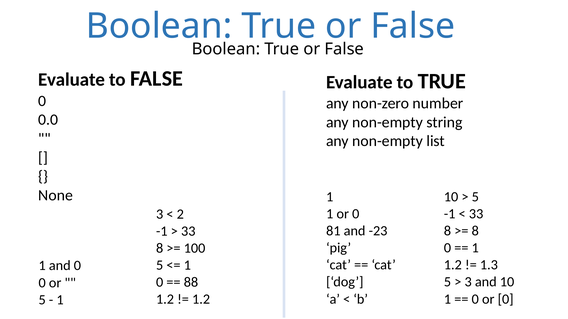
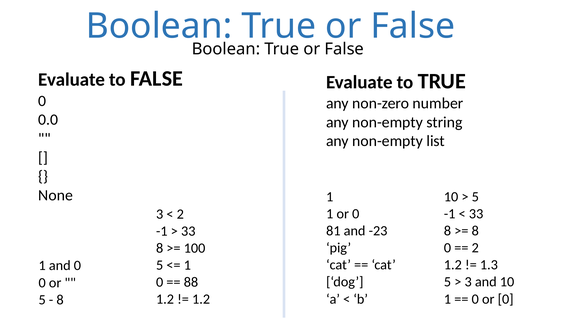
1: 1 -> 2 (475, 248)
1: 1 -> 8 (60, 300)
